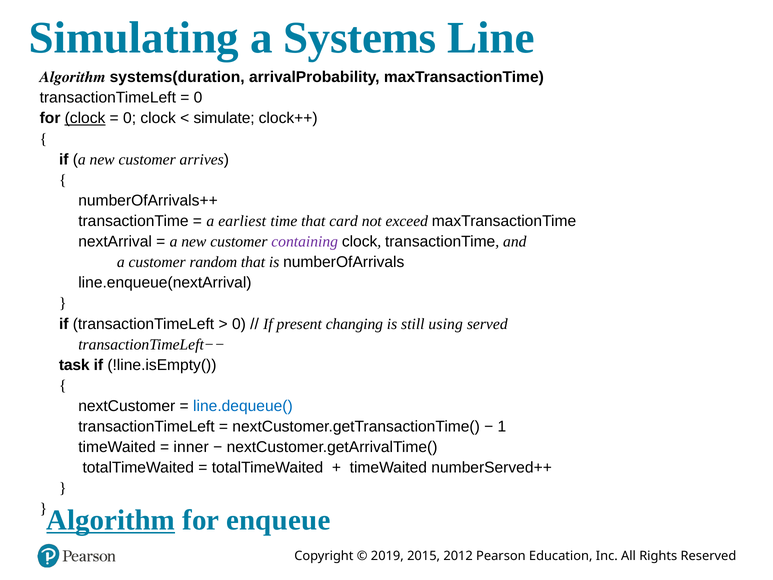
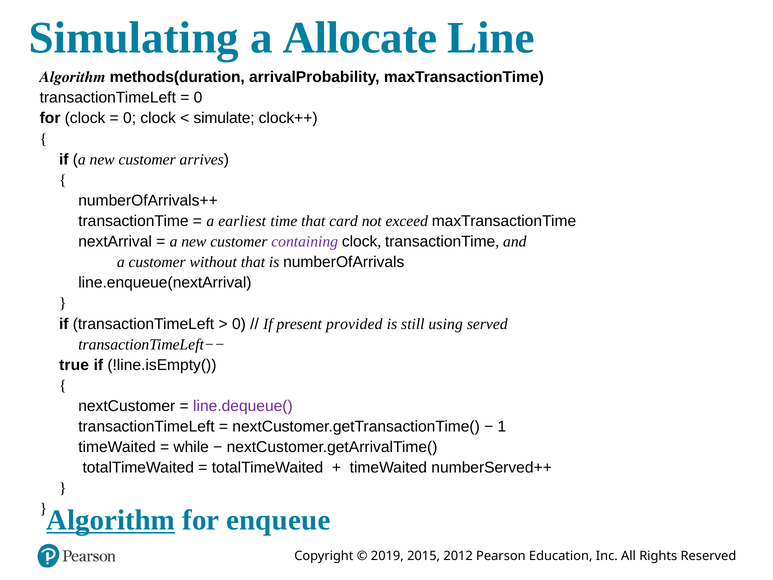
Systems: Systems -> Allocate (360, 38)
systems(duration: systems(duration -> methods(duration (177, 77)
clock underline: present -> none (85, 118)
random: random -> without (213, 262)
changing: changing -> provided (354, 324)
task: task -> true (74, 365)
line.dequeue( colour: blue -> purple (243, 406)
inner: inner -> while (191, 447)
